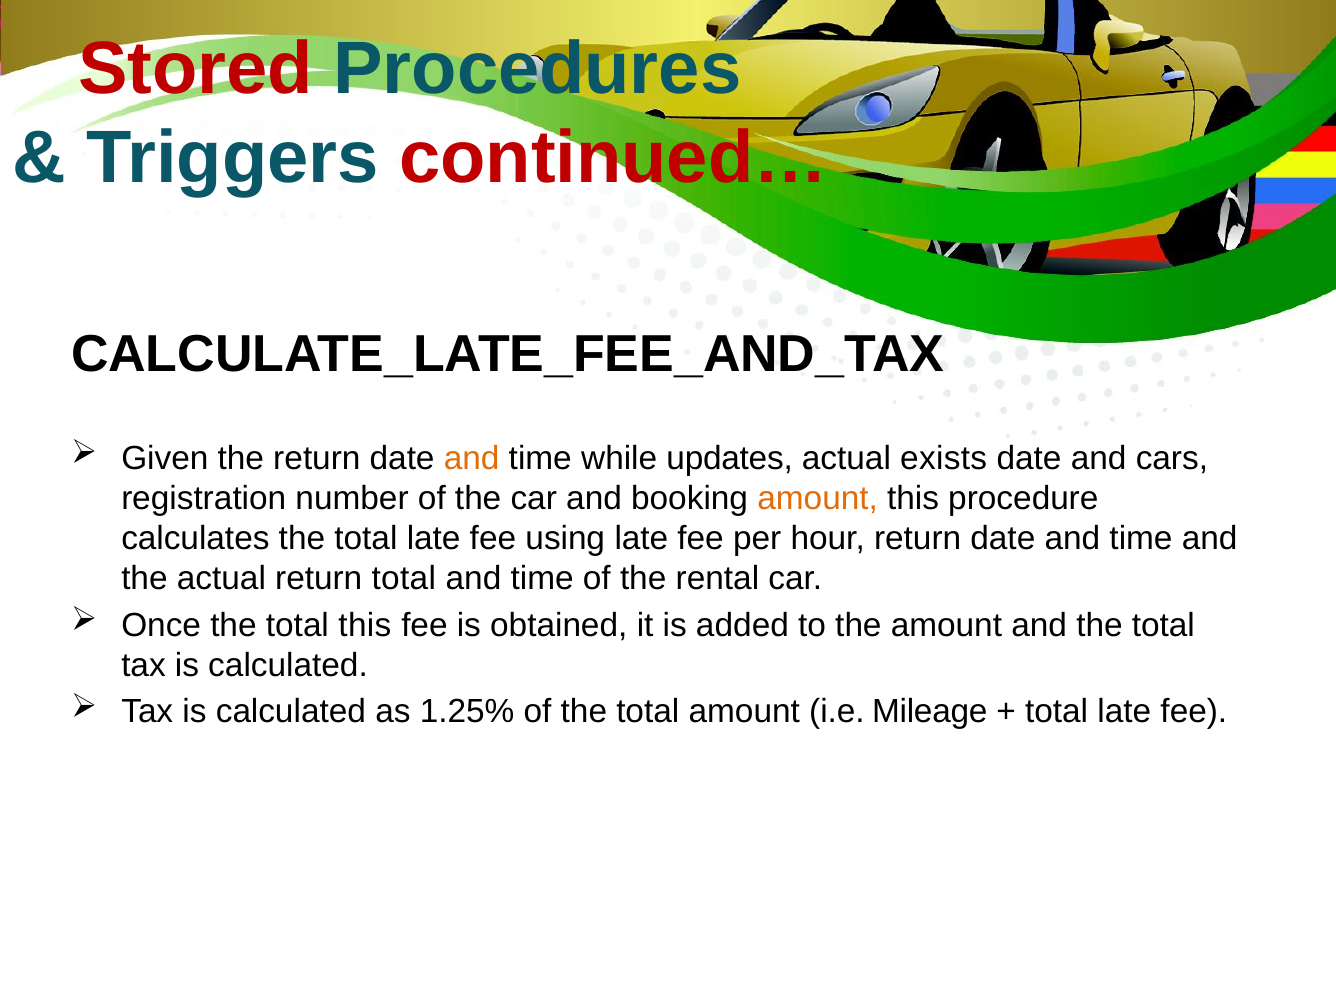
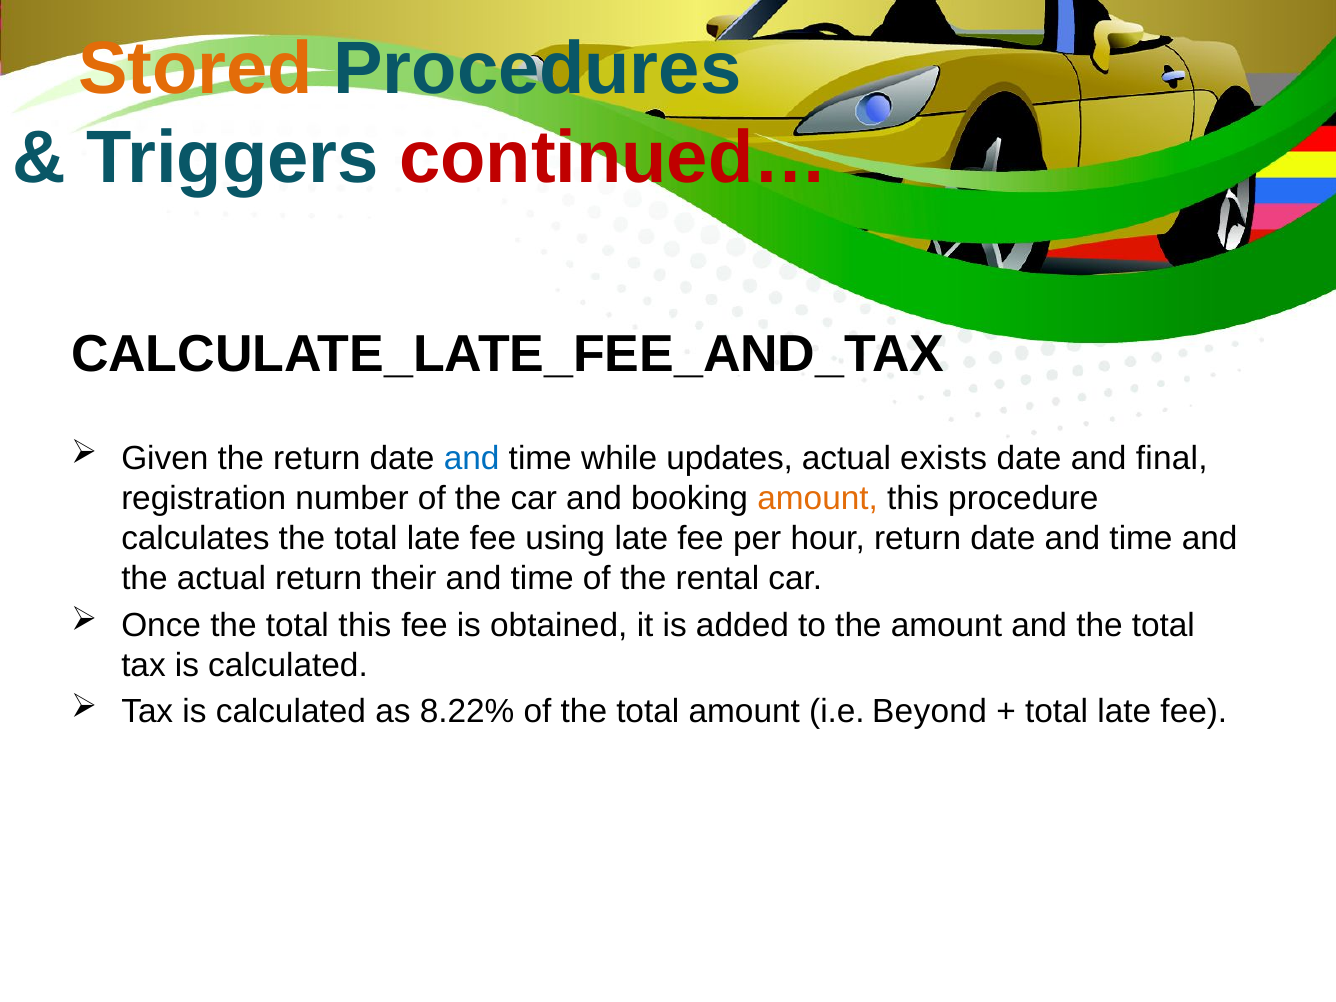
Stored colour: red -> orange (196, 69)
and colour: orange -> blue (472, 458)
cars: cars -> final (1172, 458)
return total: total -> their (404, 578)
1.25%: 1.25% -> 8.22% (467, 712)
Mileage: Mileage -> Beyond (929, 712)
